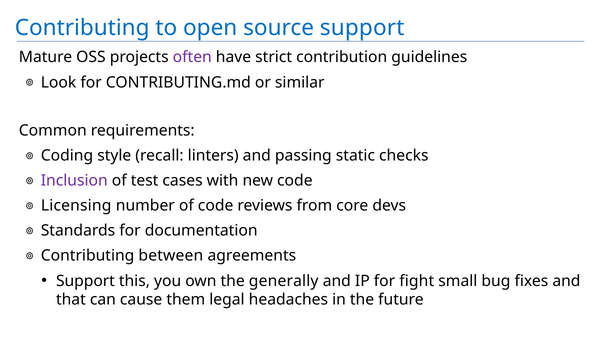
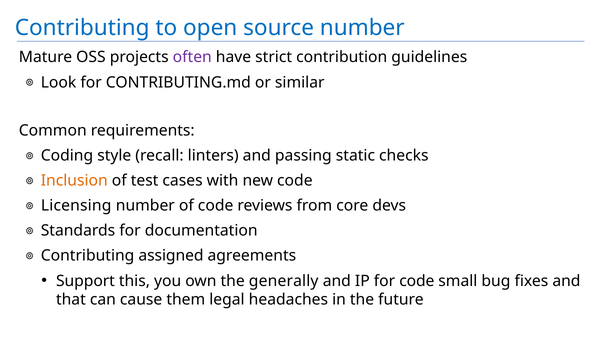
source support: support -> number (362, 28)
Inclusion colour: purple -> orange (74, 181)
between: between -> assigned (171, 256)
for fight: fight -> code (417, 281)
